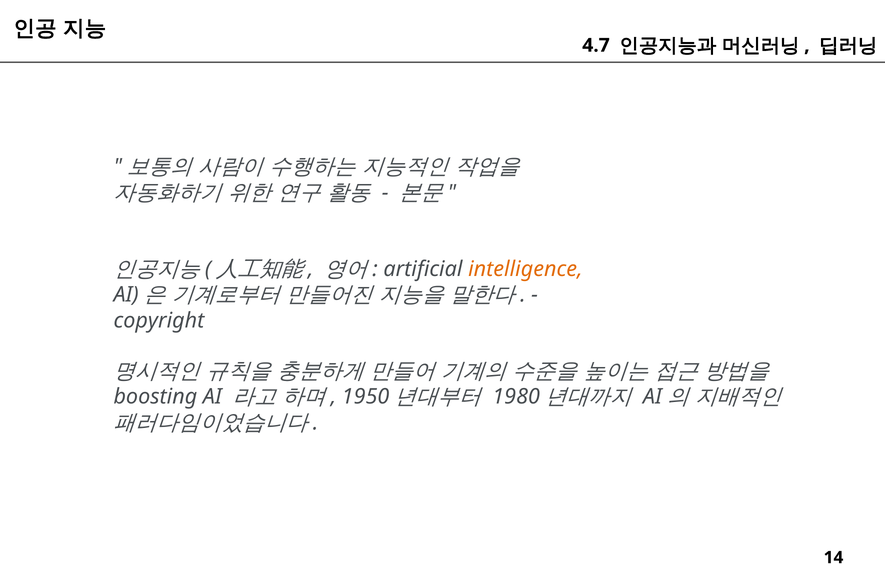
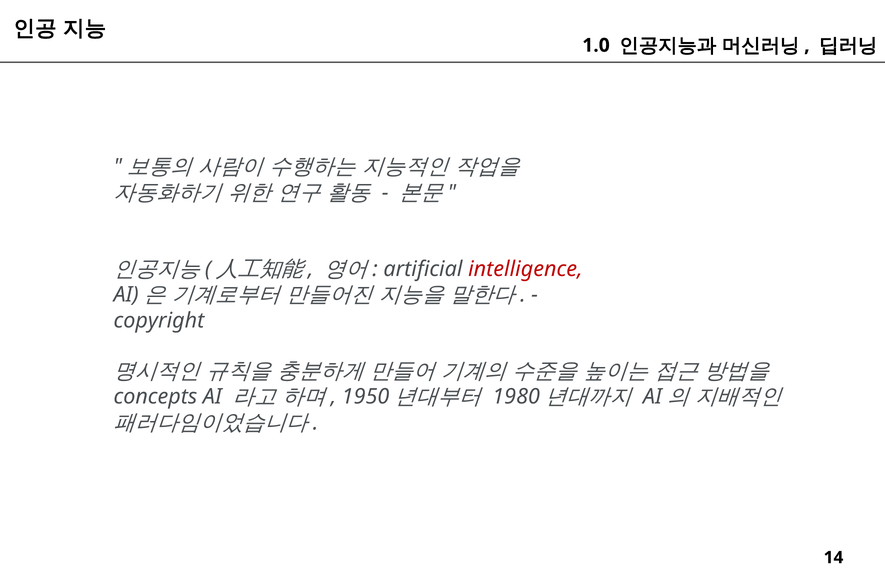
4.7: 4.7 -> 1.0 (596, 45)
intelligence colour: orange -> red (525, 269)
boosting: boosting -> concepts (155, 397)
